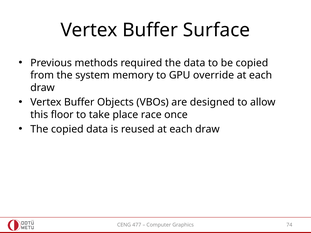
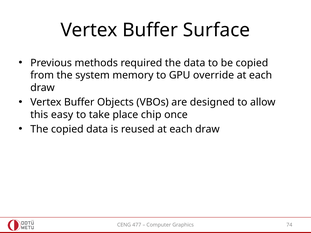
floor: floor -> easy (62, 115)
race: race -> chip (151, 115)
